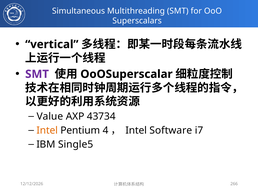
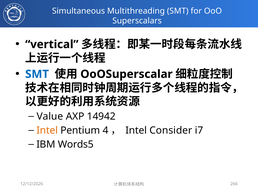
SMT colour: purple -> blue (37, 74)
43734: 43734 -> 14942 (101, 117)
Software: Software -> Consider (171, 131)
Single5: Single5 -> Words5 (76, 145)
